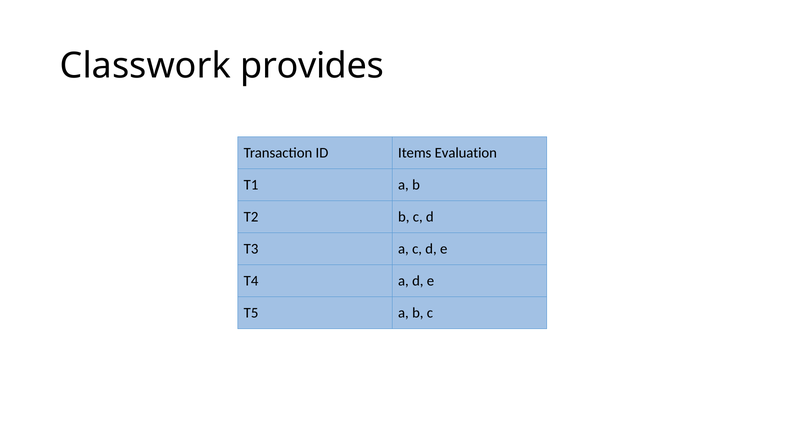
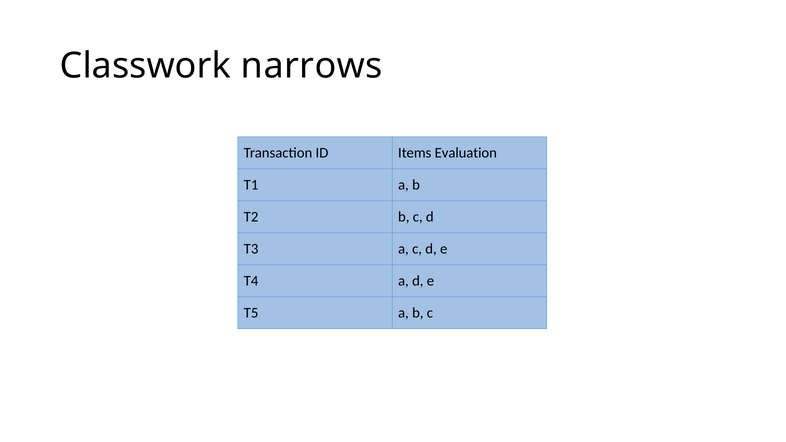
provides: provides -> narrows (312, 66)
